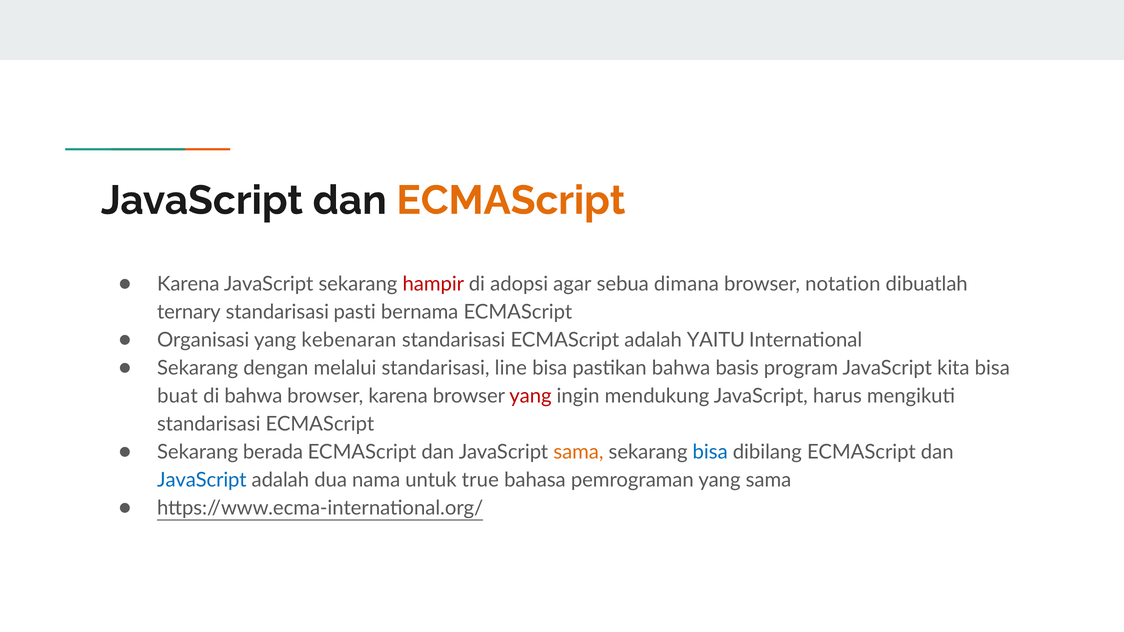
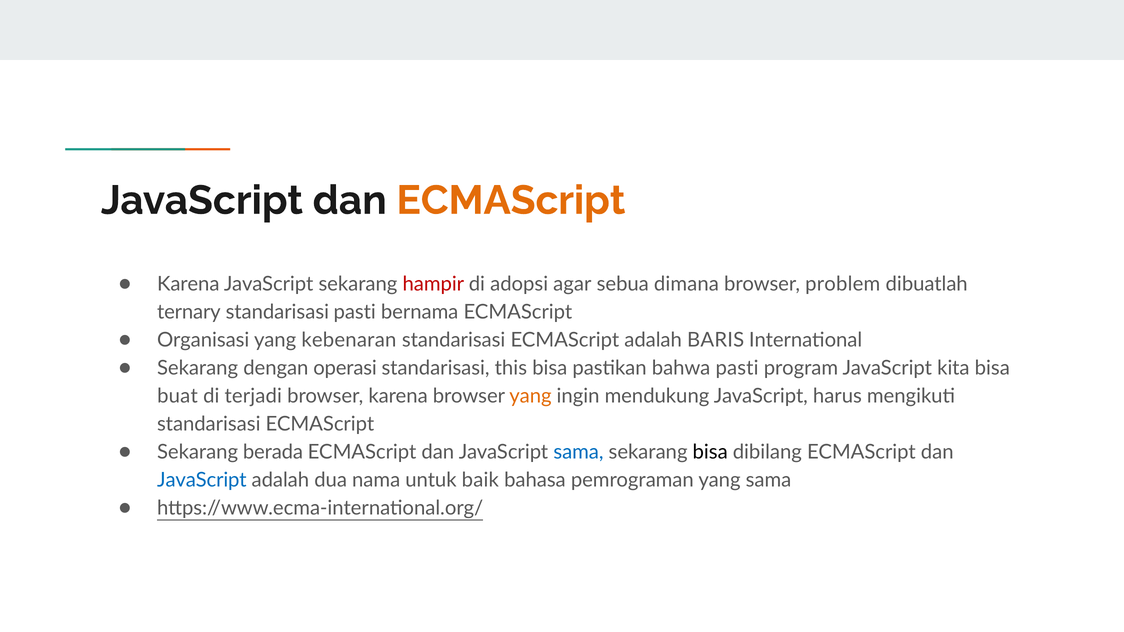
notation: notation -> problem (843, 284)
YAITU: YAITU -> BARIS (716, 340)
melalui: melalui -> operasi (345, 368)
line: line -> this (511, 368)
bahwa basis: basis -> pasti (737, 368)
di bahwa: bahwa -> terjadi (253, 396)
yang colour: red -> orange (530, 396)
sama colour: orange -> blue (578, 452)
bisa colour: blue -> black (710, 452)
true: true -> baik (480, 480)
